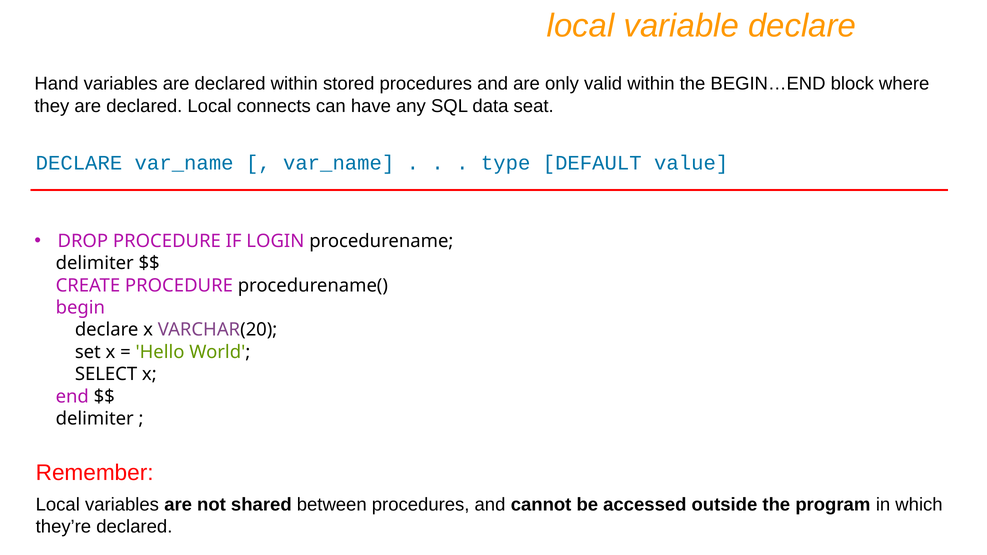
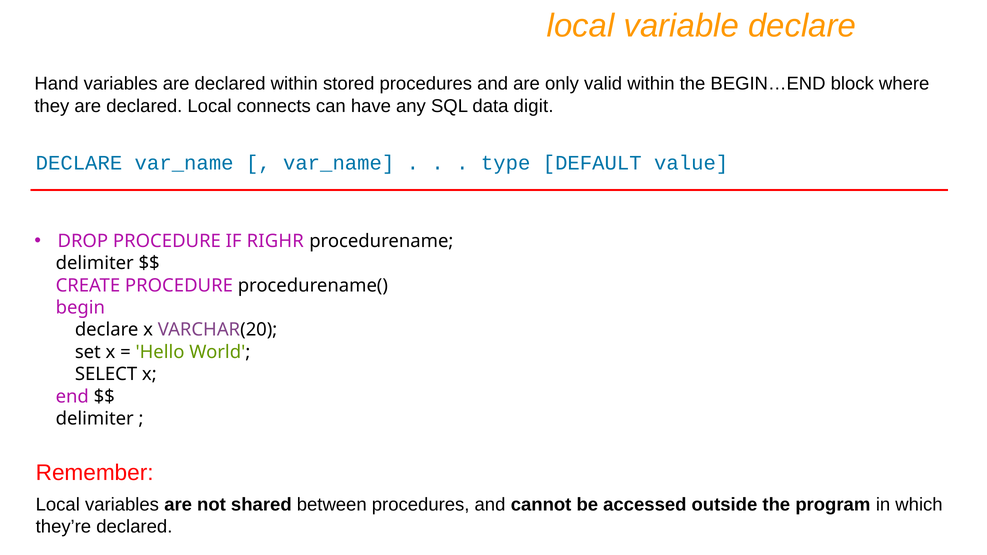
seat: seat -> digit (534, 106)
LOGIN: LOGIN -> RIGHR (275, 241)
